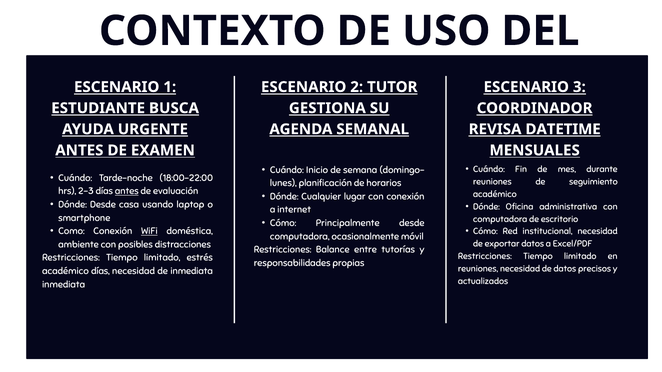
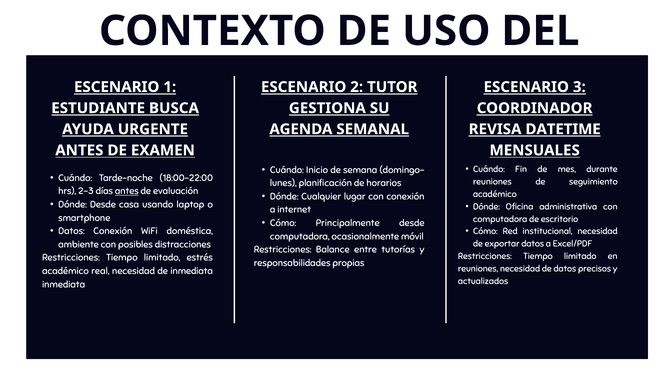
Como: Como -> Datos (71, 231)
WiFi underline: present -> none (149, 231)
académico días: días -> real (100, 271)
